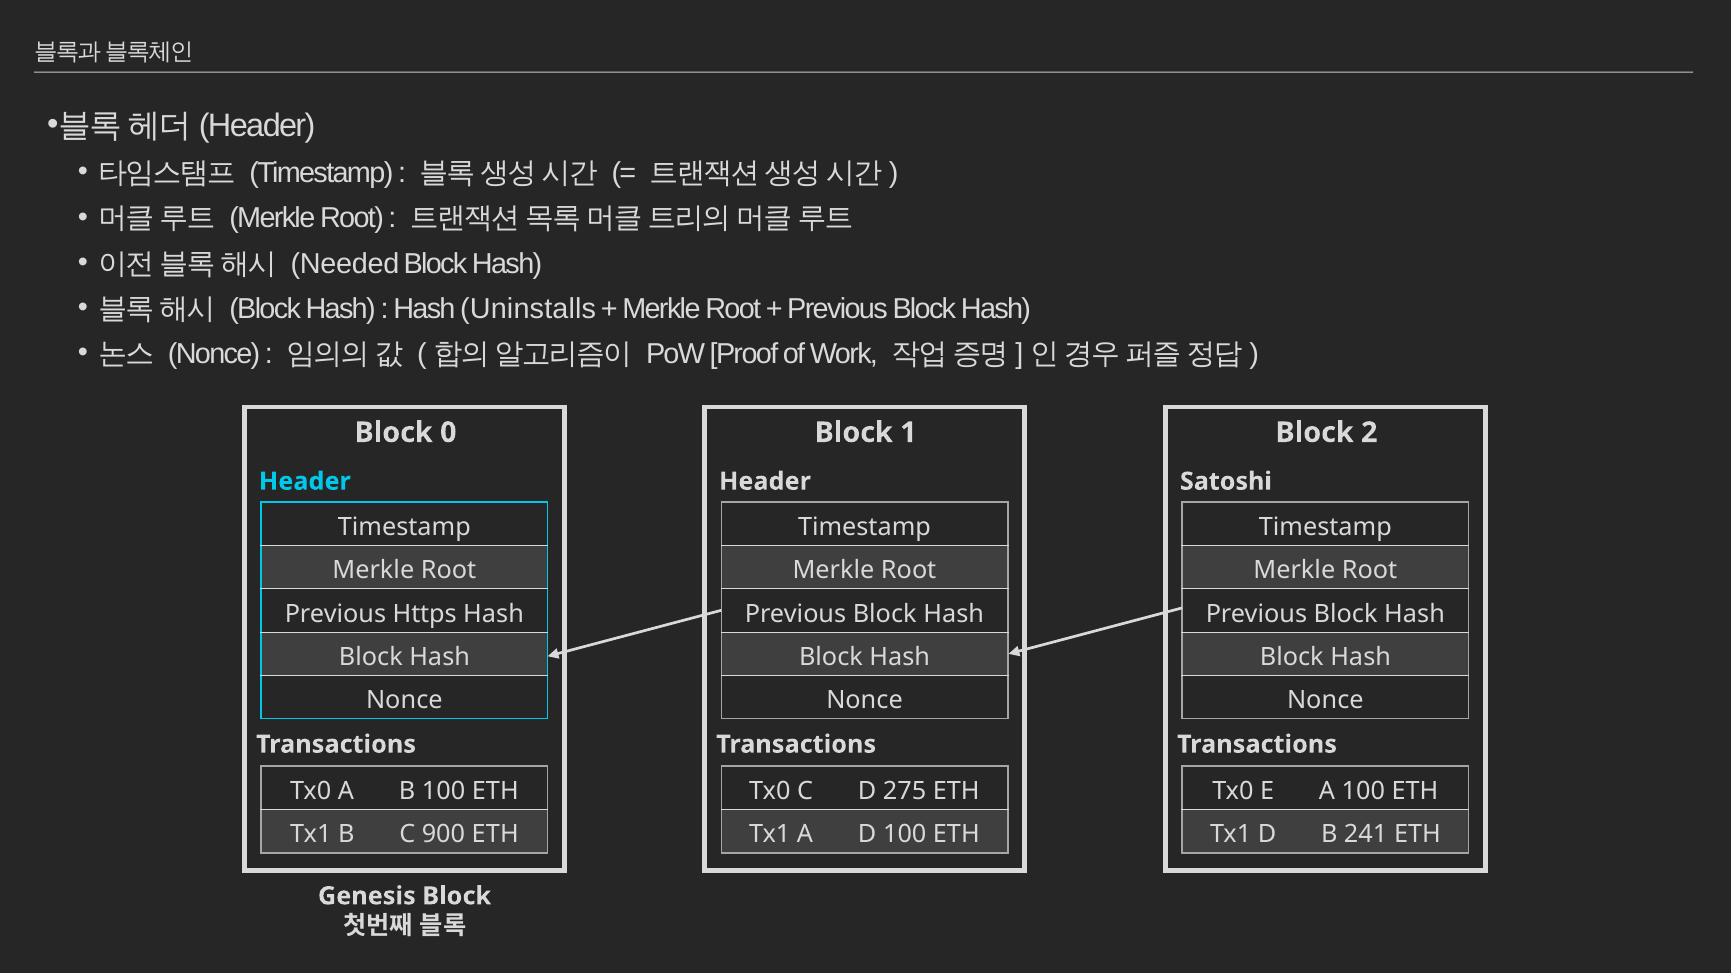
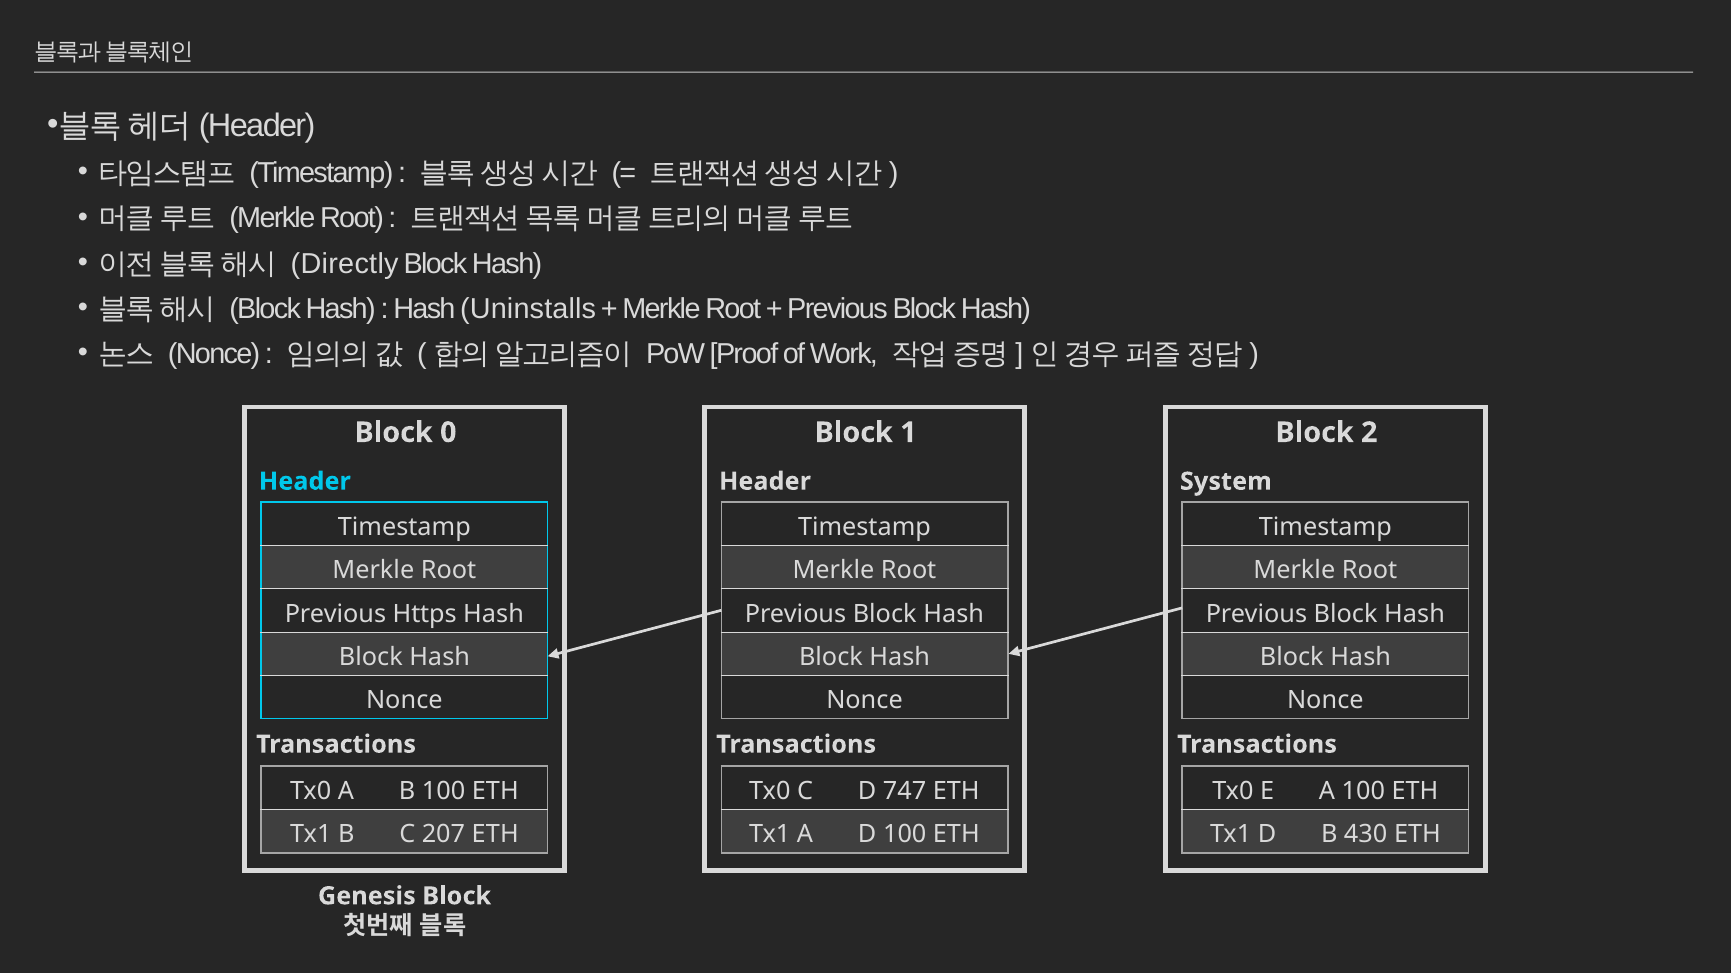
Needed: Needed -> Directly (345, 264)
Satoshi: Satoshi -> System (1226, 482)
275: 275 -> 747 (905, 792)
900: 900 -> 207 (443, 835)
241: 241 -> 430 (1366, 835)
